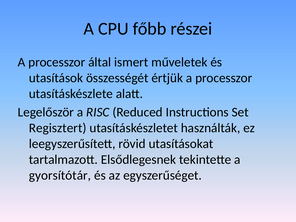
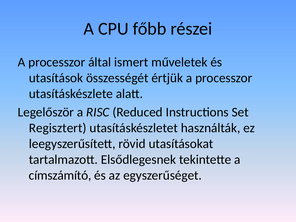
gyorsítótár: gyorsítótár -> címszámító (60, 175)
